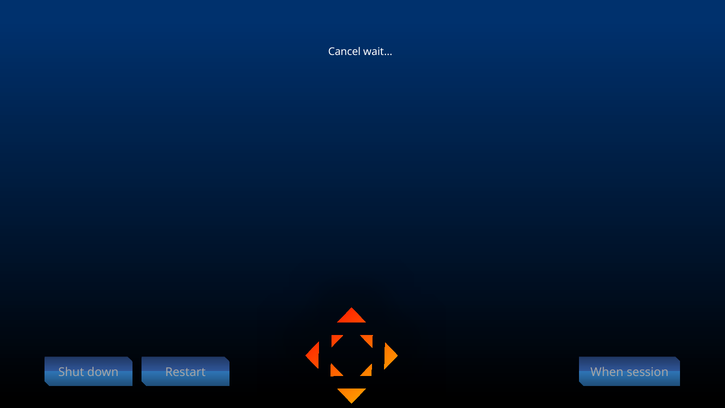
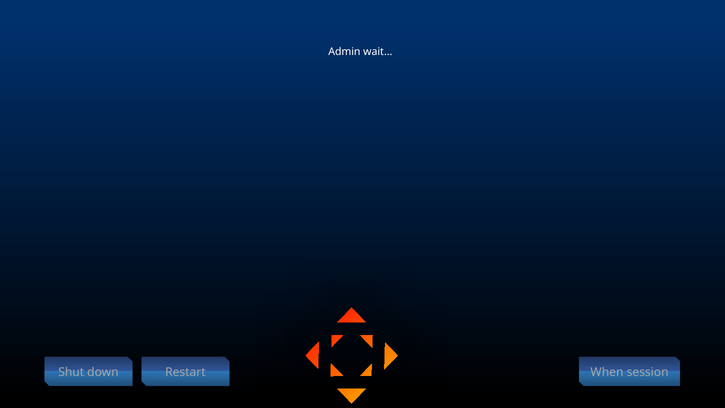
Cancel: Cancel -> Admin (344, 52)
